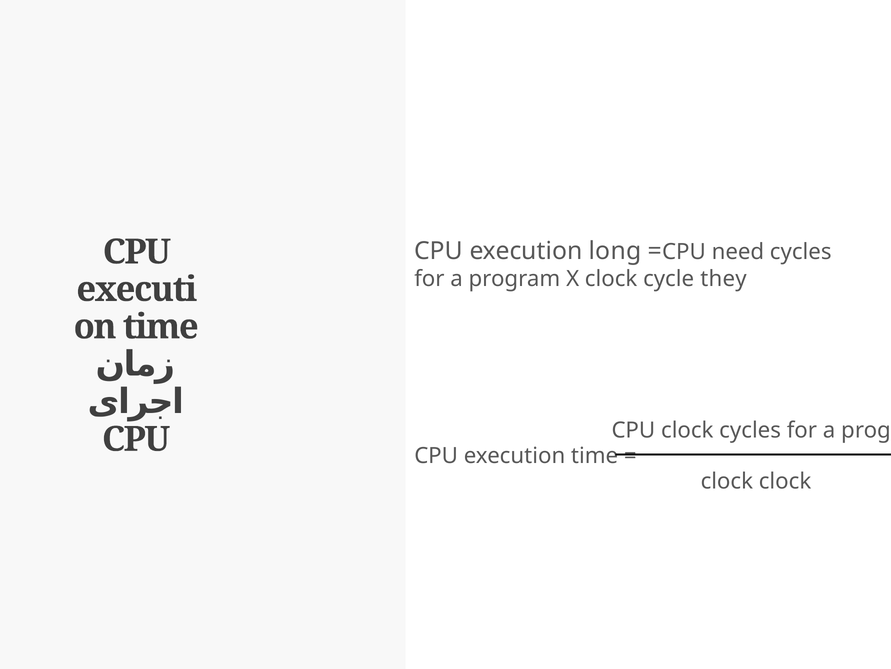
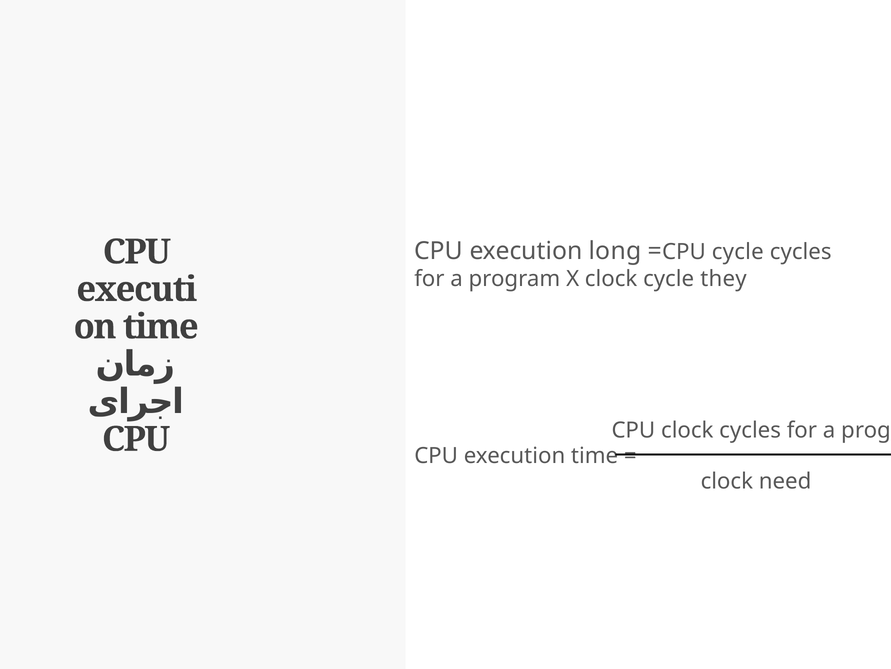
=CPU need: need -> cycle (738, 251)
clock clock: clock -> need (785, 481)
